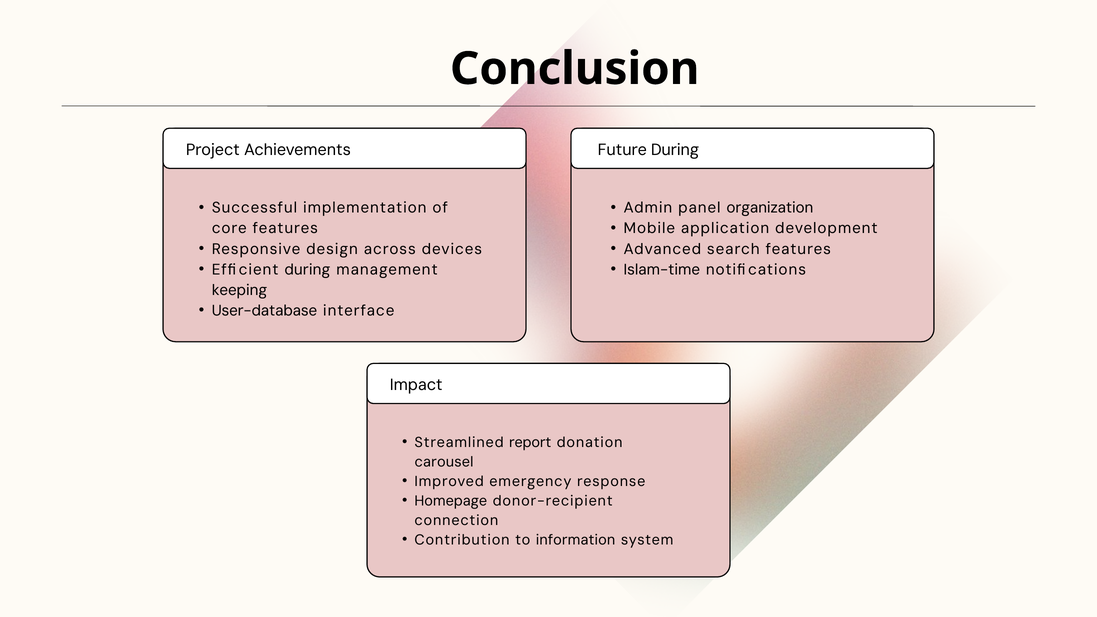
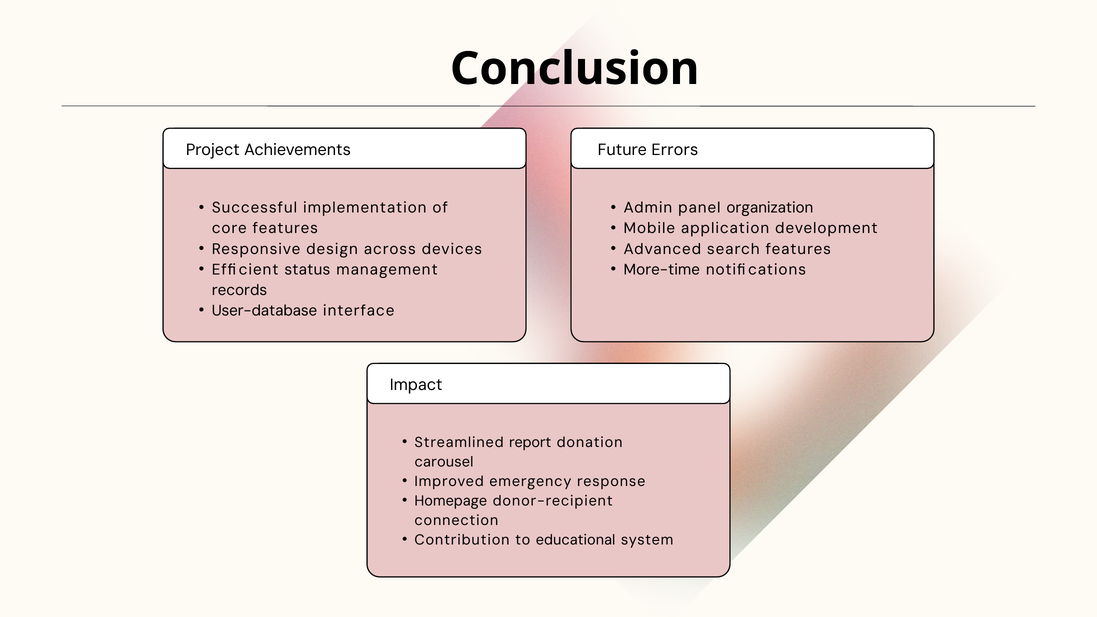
Future During: During -> Errors (675, 150)
Efficient during: during -> status (307, 270)
Islam-time: Islam-time -> More-time (662, 270)
keeping: keeping -> records (239, 290)
information: information -> educational (576, 540)
